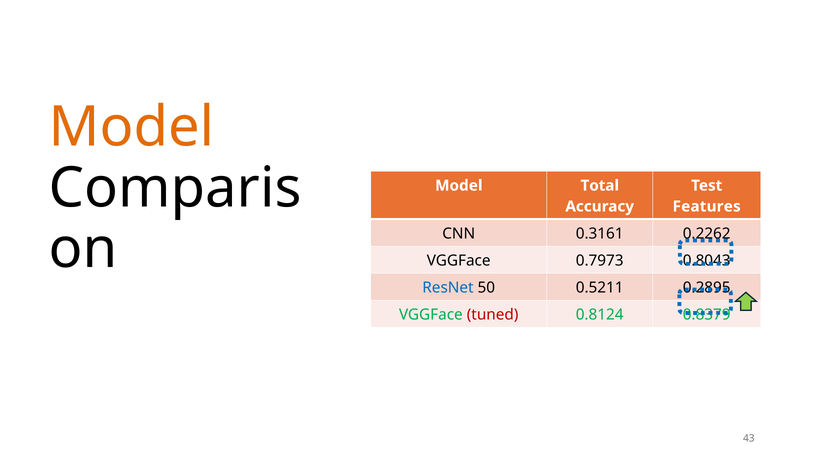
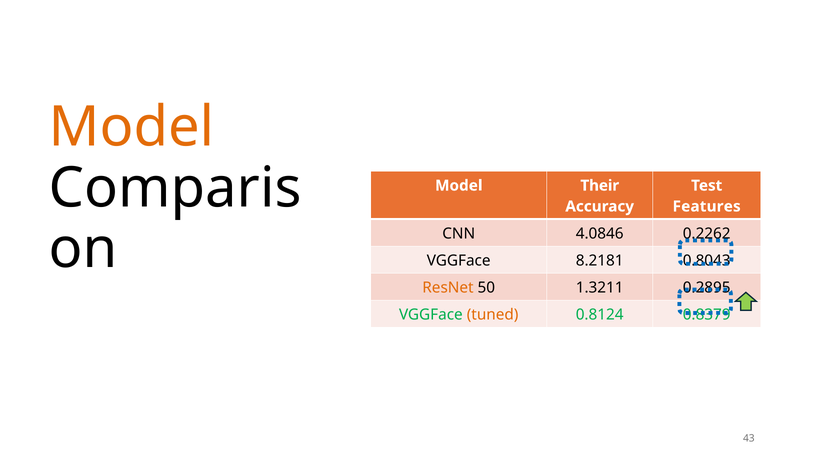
Total: Total -> Their (600, 185)
0.3161: 0.3161 -> 4.0846 (600, 233)
0.7973: 0.7973 -> 8.2181 (600, 260)
ResNet colour: blue -> orange (448, 287)
0.5211: 0.5211 -> 1.3211 (600, 287)
tuned colour: red -> orange (493, 314)
